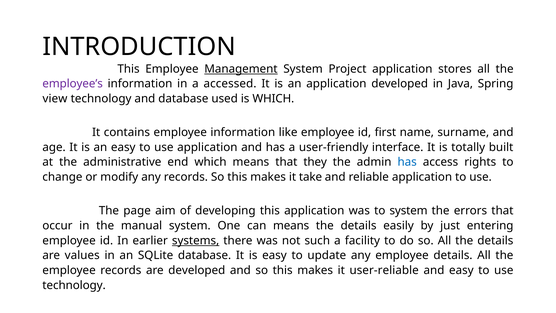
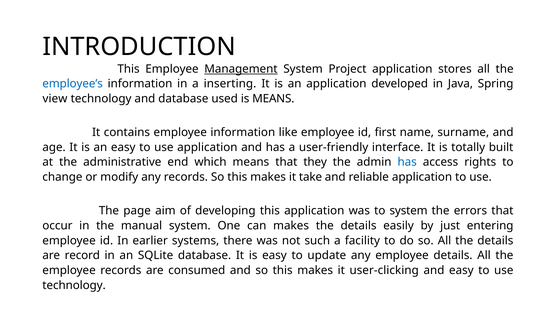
employee’s colour: purple -> blue (73, 84)
accessed: accessed -> inserting (230, 84)
is WHICH: WHICH -> MEANS (273, 99)
can means: means -> makes (291, 225)
systems underline: present -> none (196, 240)
values: values -> record (82, 255)
are developed: developed -> consumed (197, 270)
user-reliable: user-reliable -> user-clicking (384, 270)
